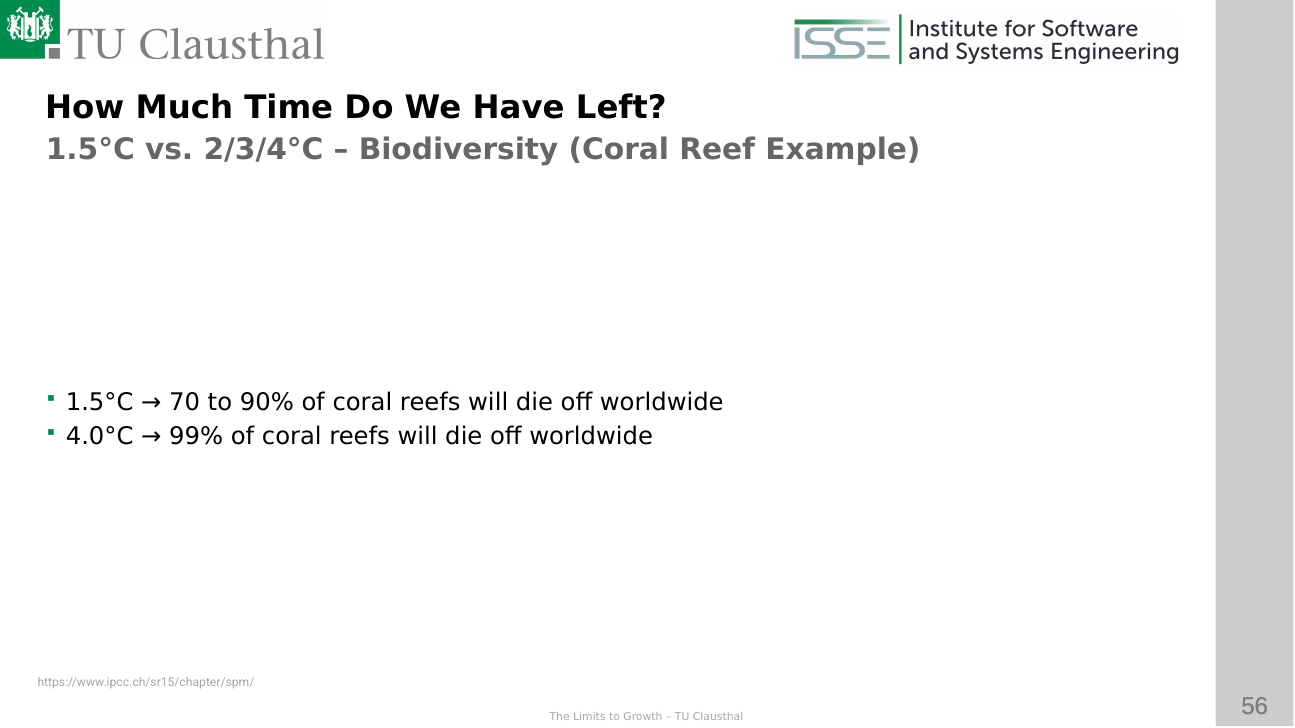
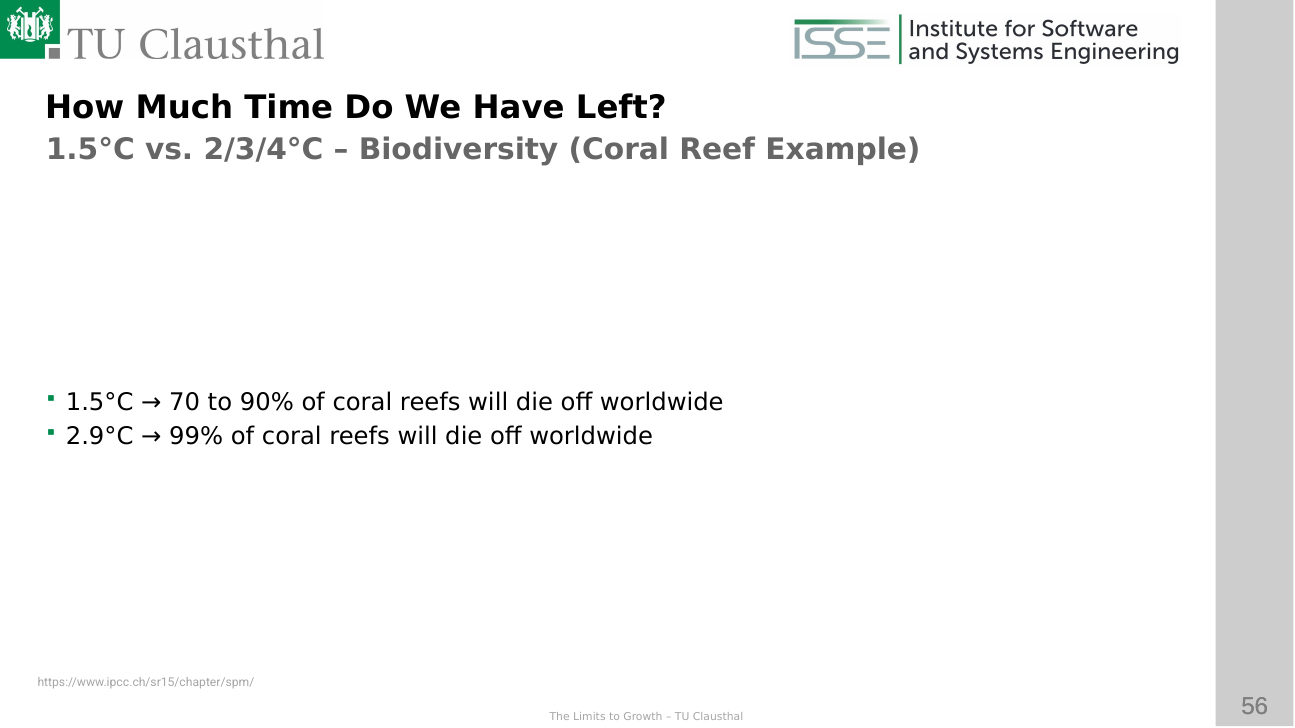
4.0°C: 4.0°C -> 2.9°C (100, 437)
